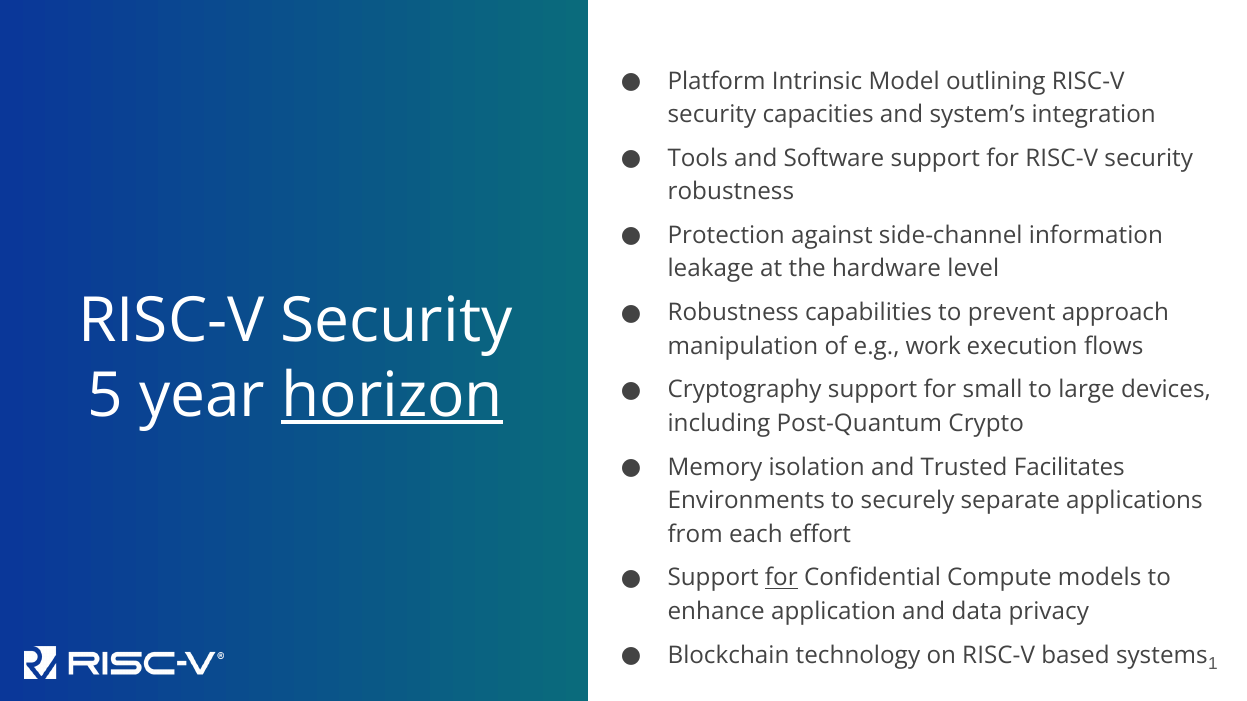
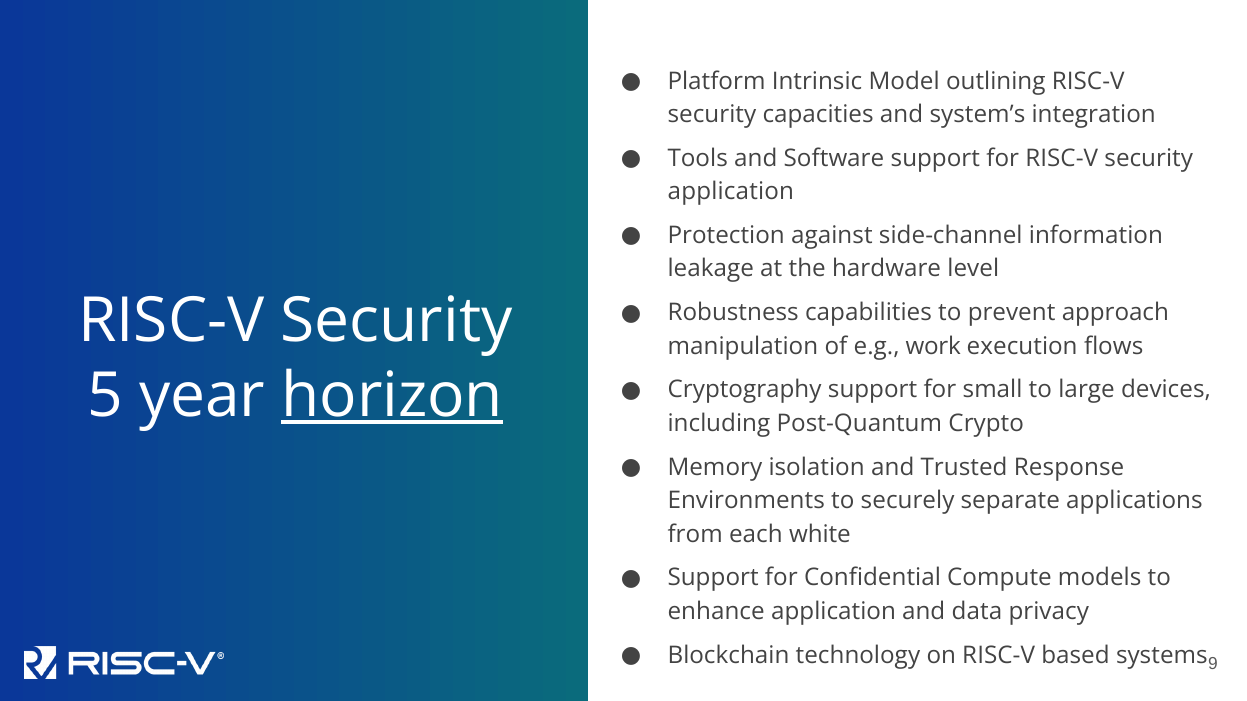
robustness: robustness -> application (731, 192)
Facilitates: Facilitates -> Response (1069, 468)
effort: effort -> white (820, 534)
for underline: present -> none (781, 578)
1: 1 -> 9 (1213, 664)
